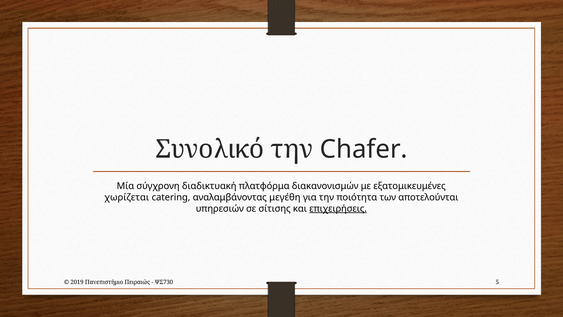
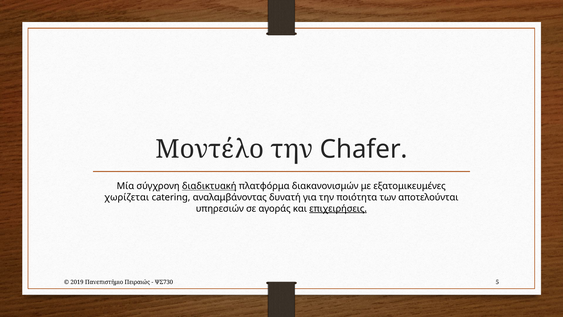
Συνολικό: Συνολικό -> Μοντέλο (210, 149)
διαδικτυακή underline: none -> present (209, 186)
μεγέθη: μεγέθη -> δυνατή (285, 197)
σίτισης: σίτισης -> αγοράς (275, 208)
